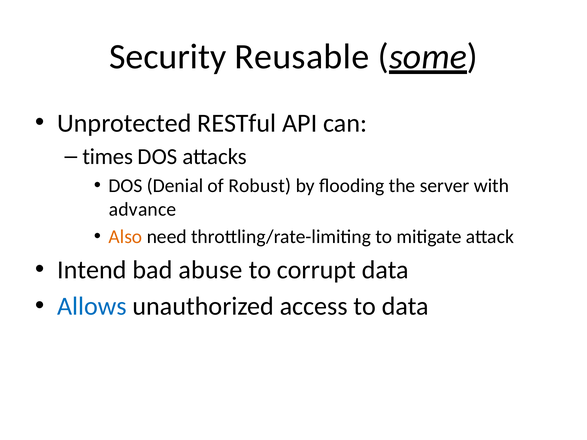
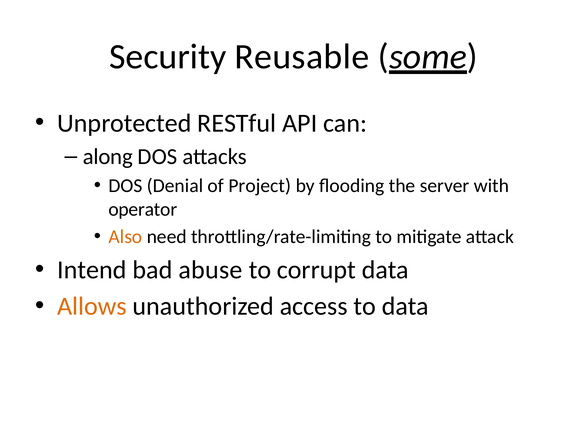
times: times -> along (108, 157)
Robust: Robust -> Project (260, 186)
advance: advance -> operator (143, 209)
Allows colour: blue -> orange (92, 306)
